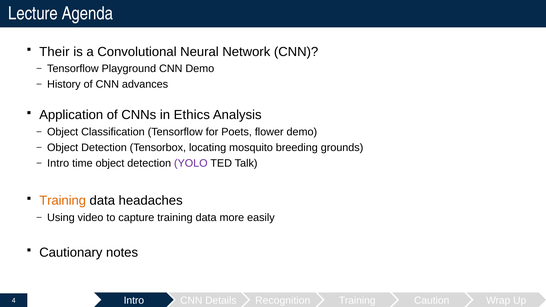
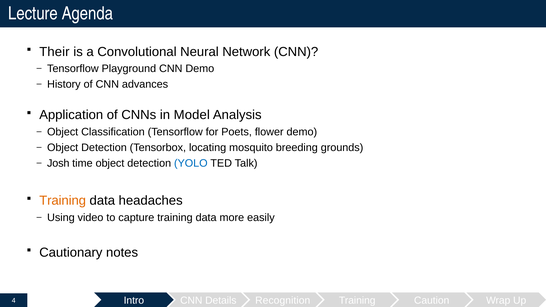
Ethics: Ethics -> Model (192, 115)
Intro: Intro -> Josh (58, 163)
YOLO colour: purple -> blue (191, 163)
